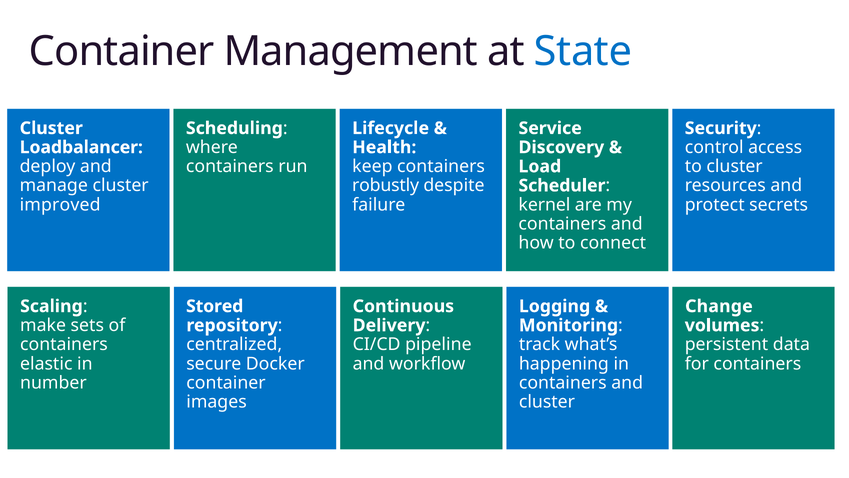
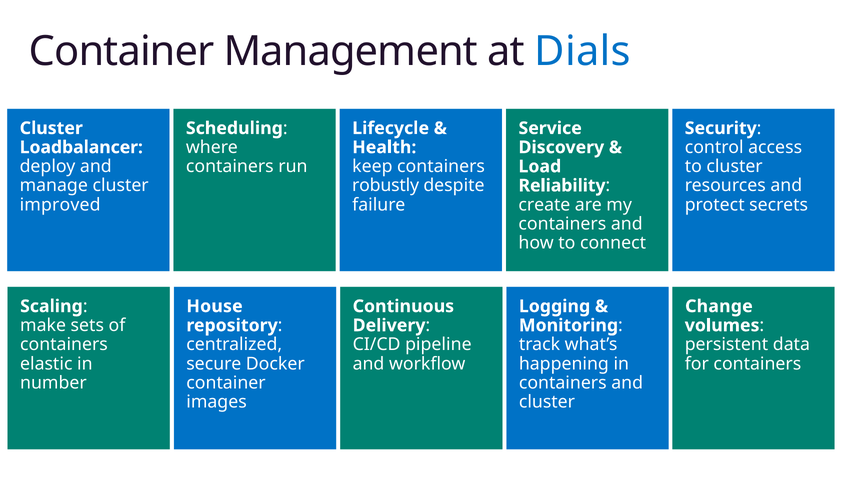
State: State -> Dials (583, 51)
Scheduler: Scheduler -> Reliability (562, 185)
kernel: kernel -> create (544, 205)
Stored: Stored -> House (215, 306)
